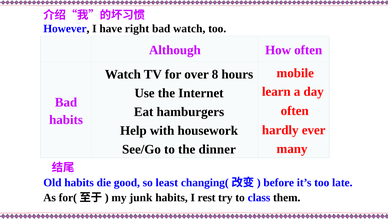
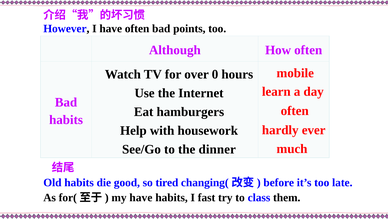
have right: right -> often (137, 29)
bad watch: watch -> points (189, 29)
8: 8 -> 0 (215, 74)
many: many -> much (292, 148)
least: least -> tired (167, 182)
my junk: junk -> have (141, 197)
rest: rest -> fast (207, 197)
